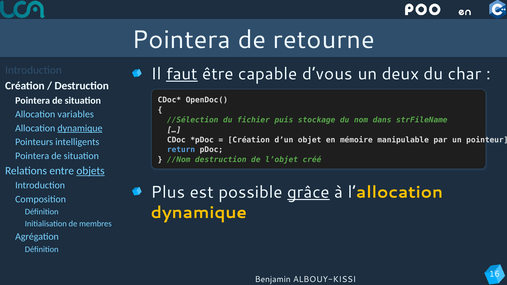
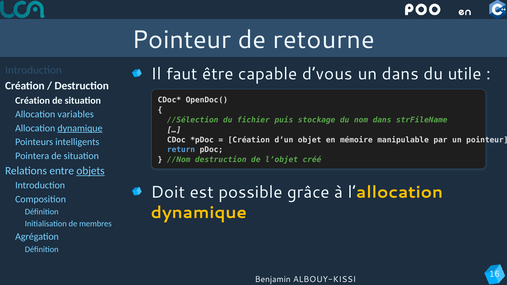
Pointera: Pointera -> Pointeur (181, 40)
faut underline: present -> none (182, 74)
un deux: deux -> dans (400, 74)
char: char -> utile (465, 74)
Pointera: Pointera -> Création (33, 101)
Plus: Plus -> Doit (168, 192)
grâce underline: present -> none (308, 192)
